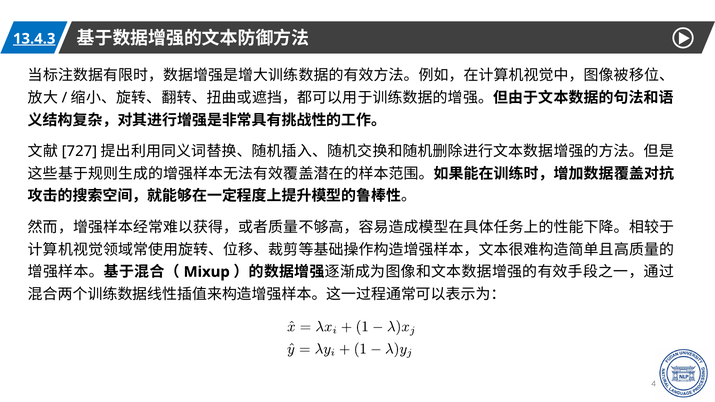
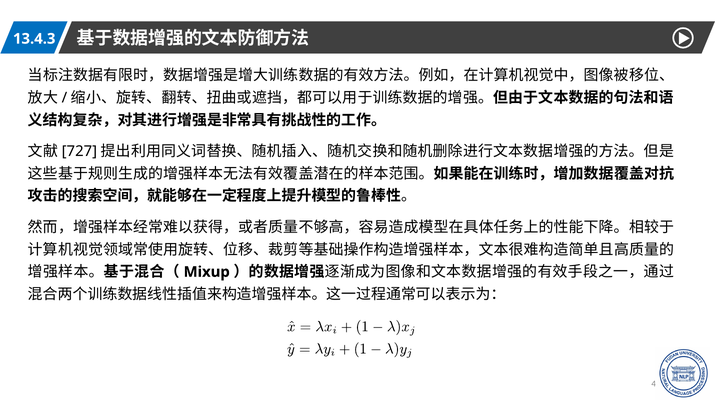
13.4.3 underline: present -> none (34, 39)
